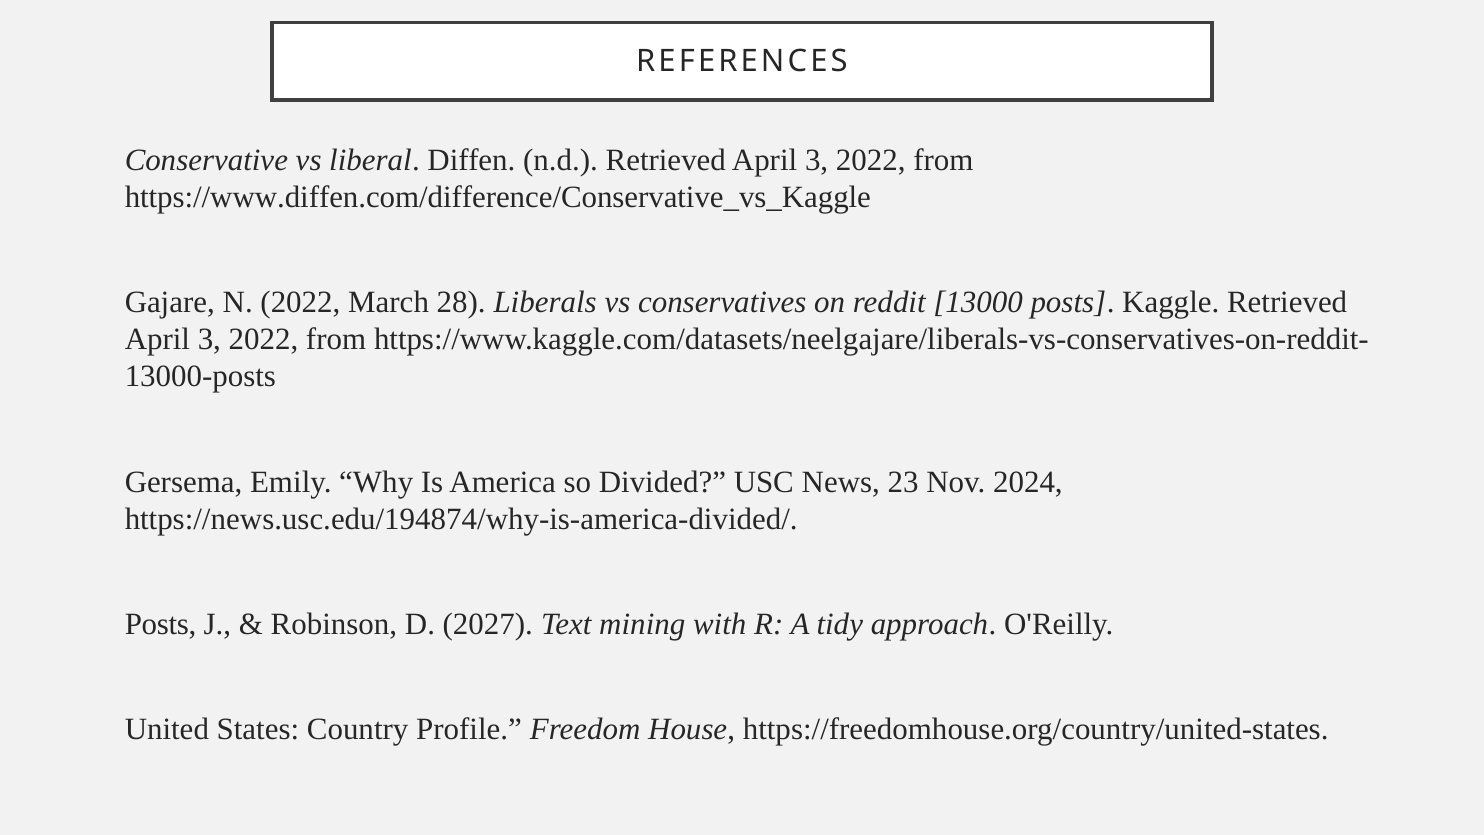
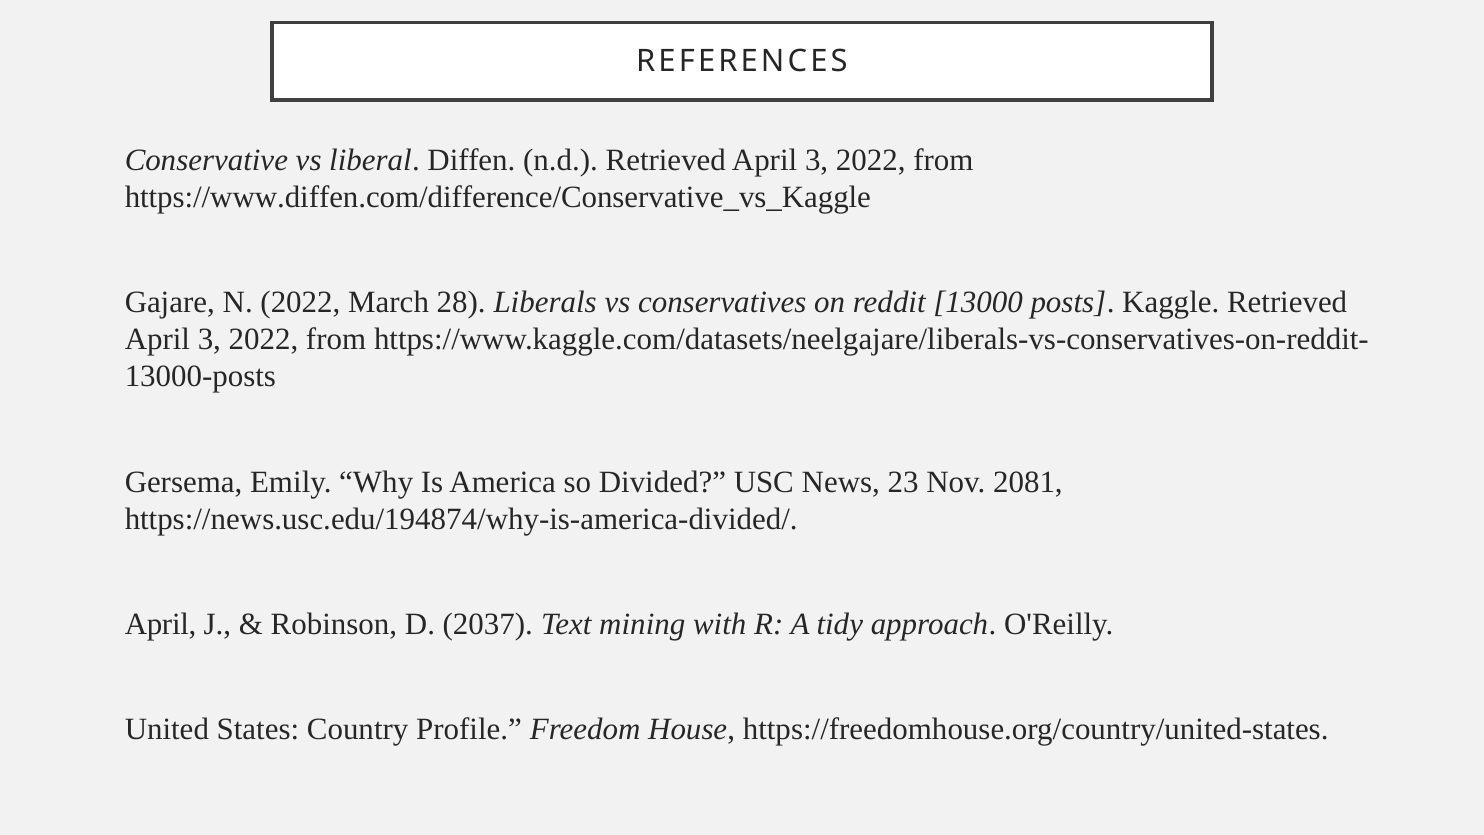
2024: 2024 -> 2081 (1028, 482)
Posts: Posts -> April (161, 624)
2027: 2027 -> 2037 (488, 624)
